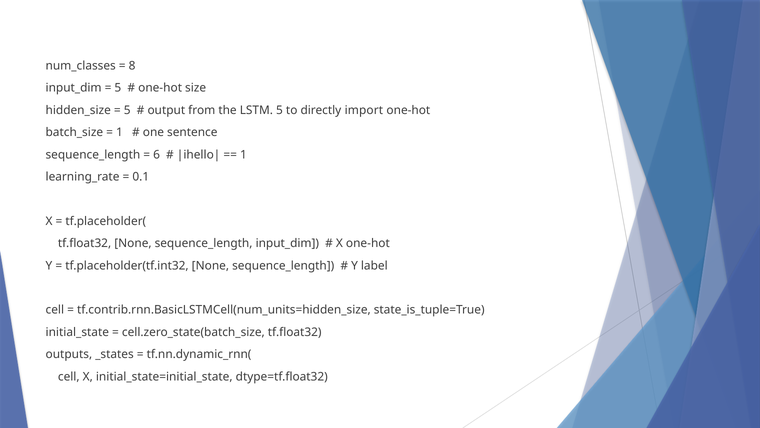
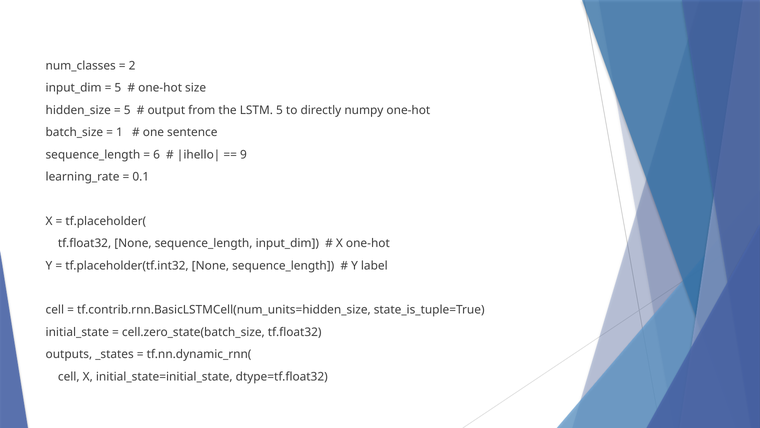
8: 8 -> 2 (132, 66)
import: import -> numpy (364, 110)
1: 1 -> 9 (243, 154)
